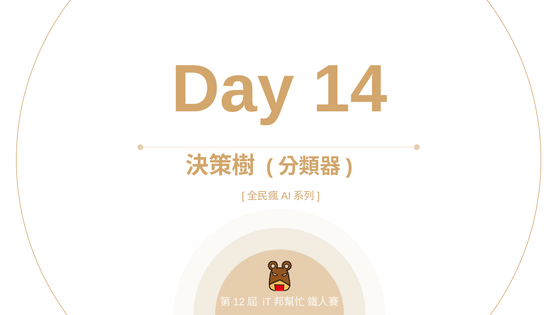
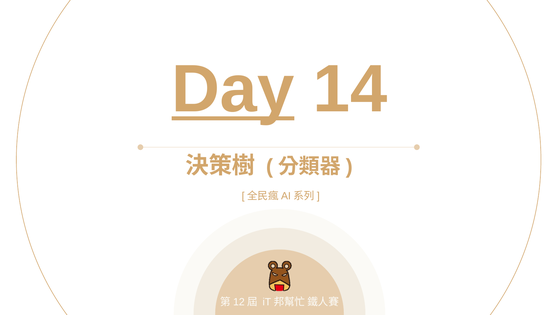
Day underline: none -> present (233, 89)
